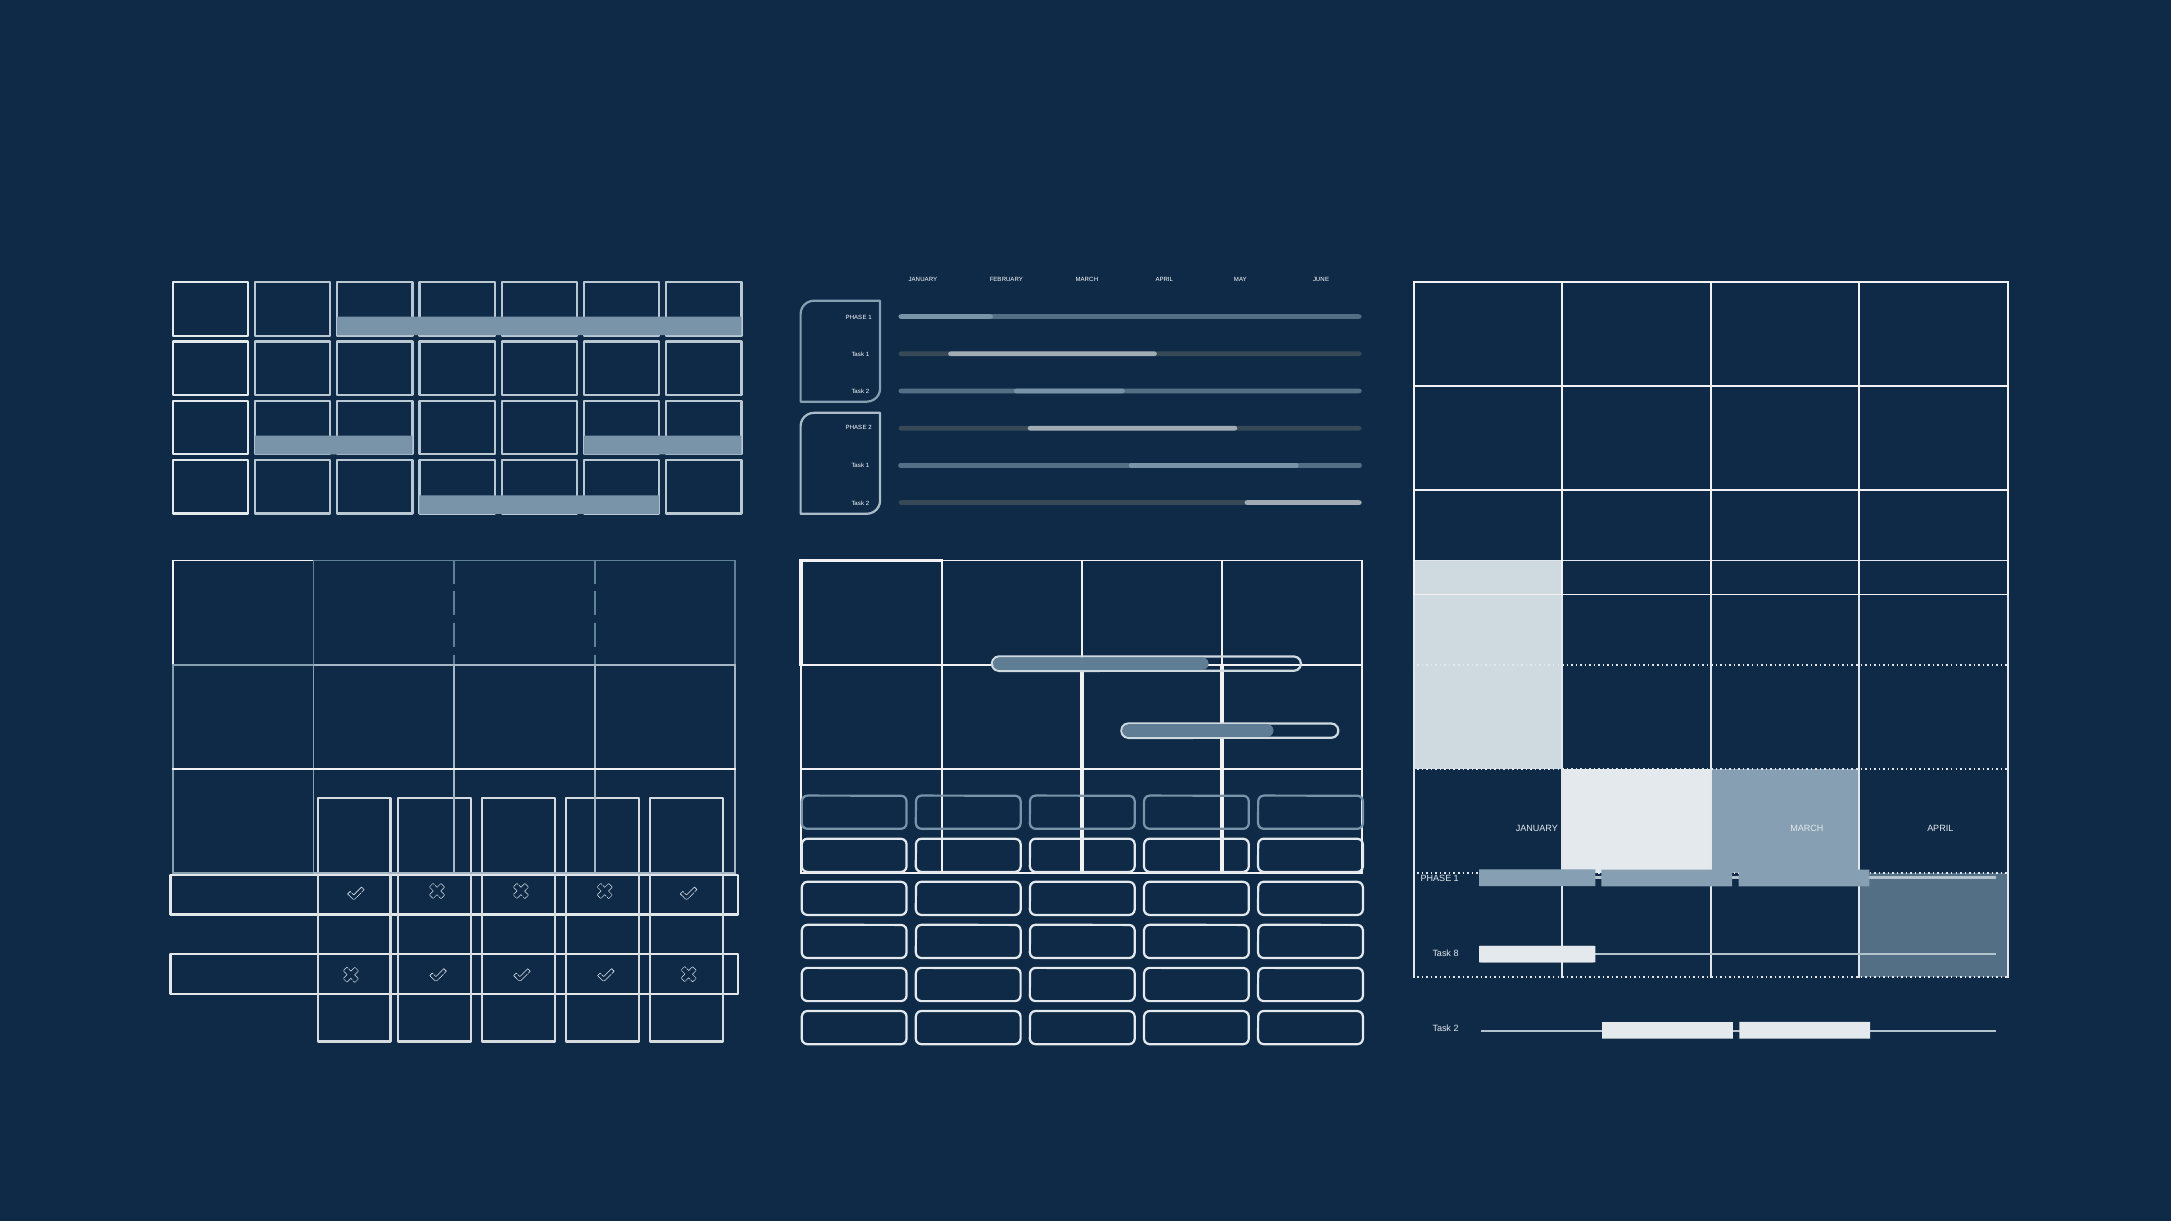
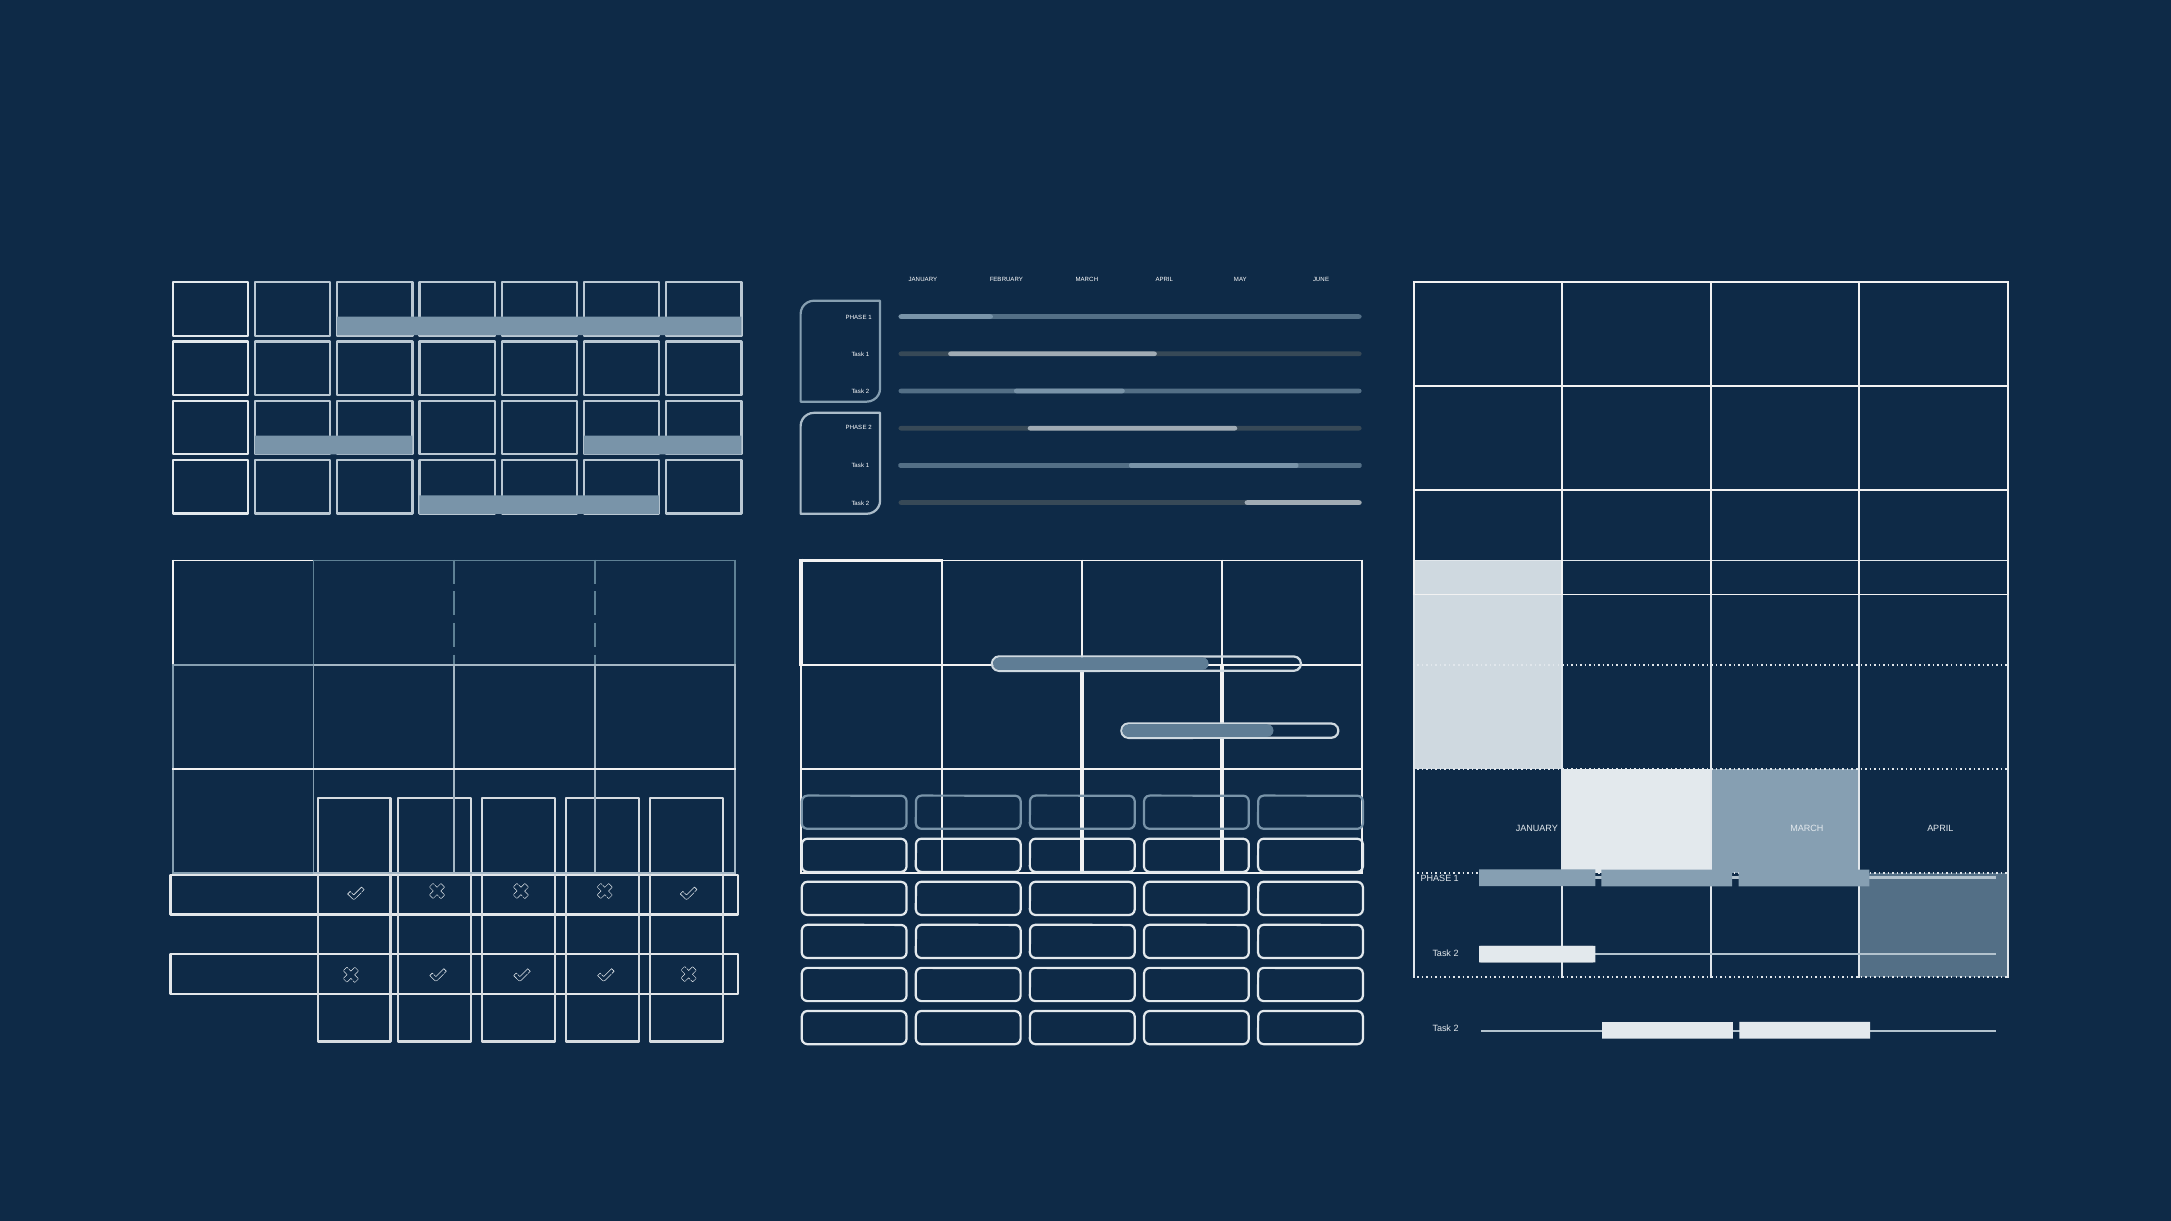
8: 8 -> 2 (1456, 953)
